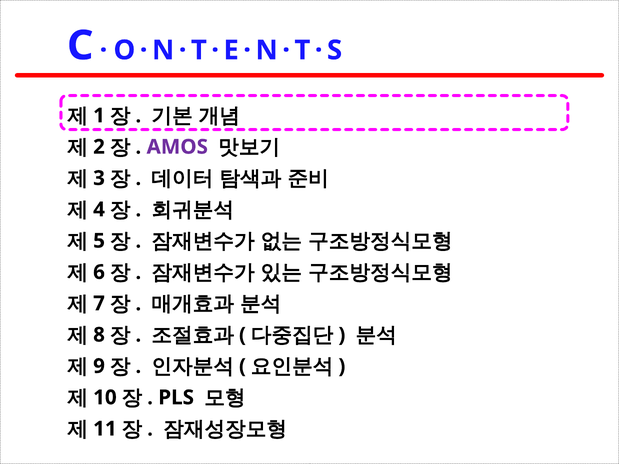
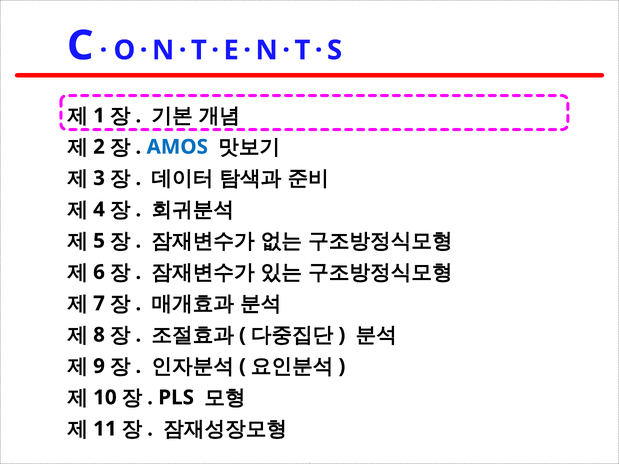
AMOS colour: purple -> blue (177, 147)
